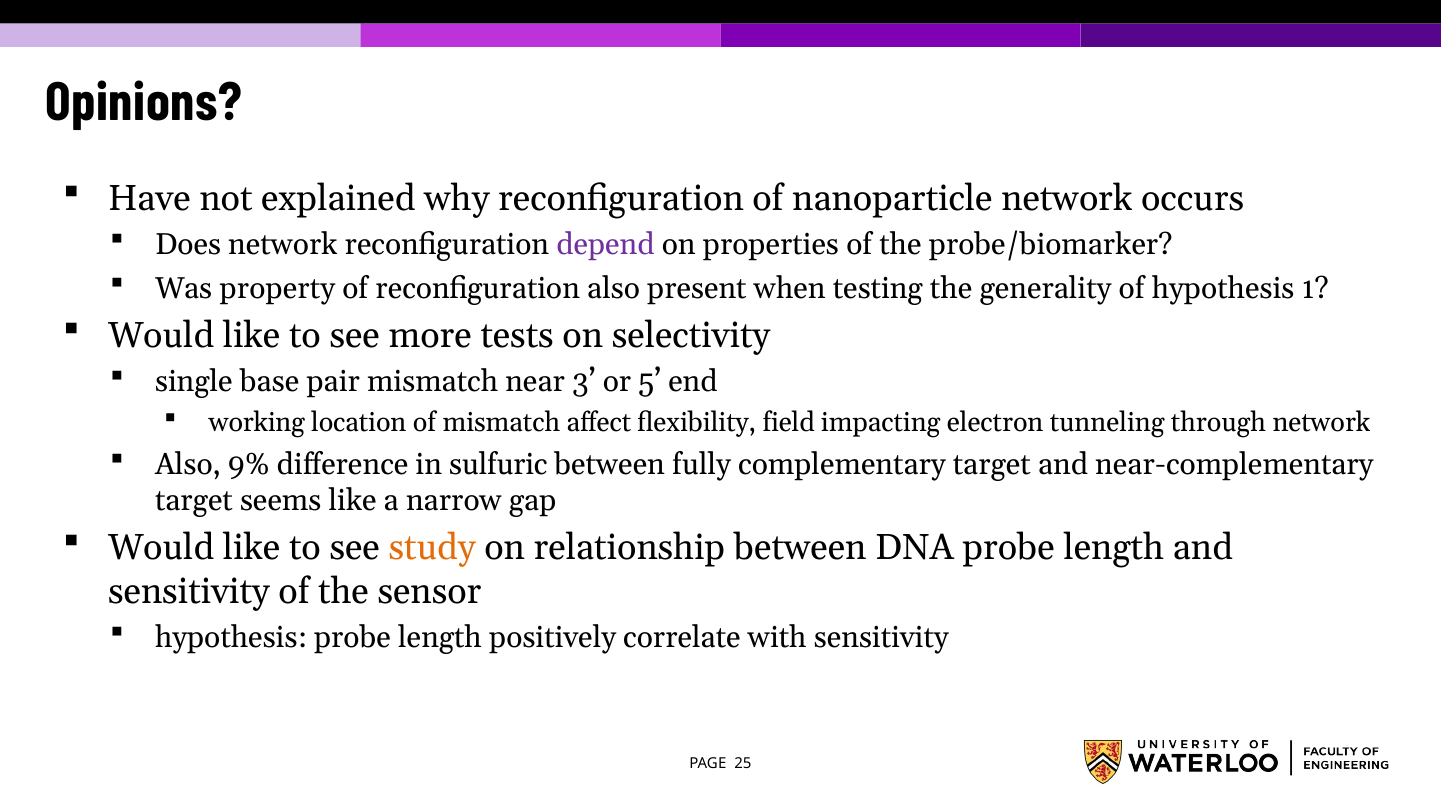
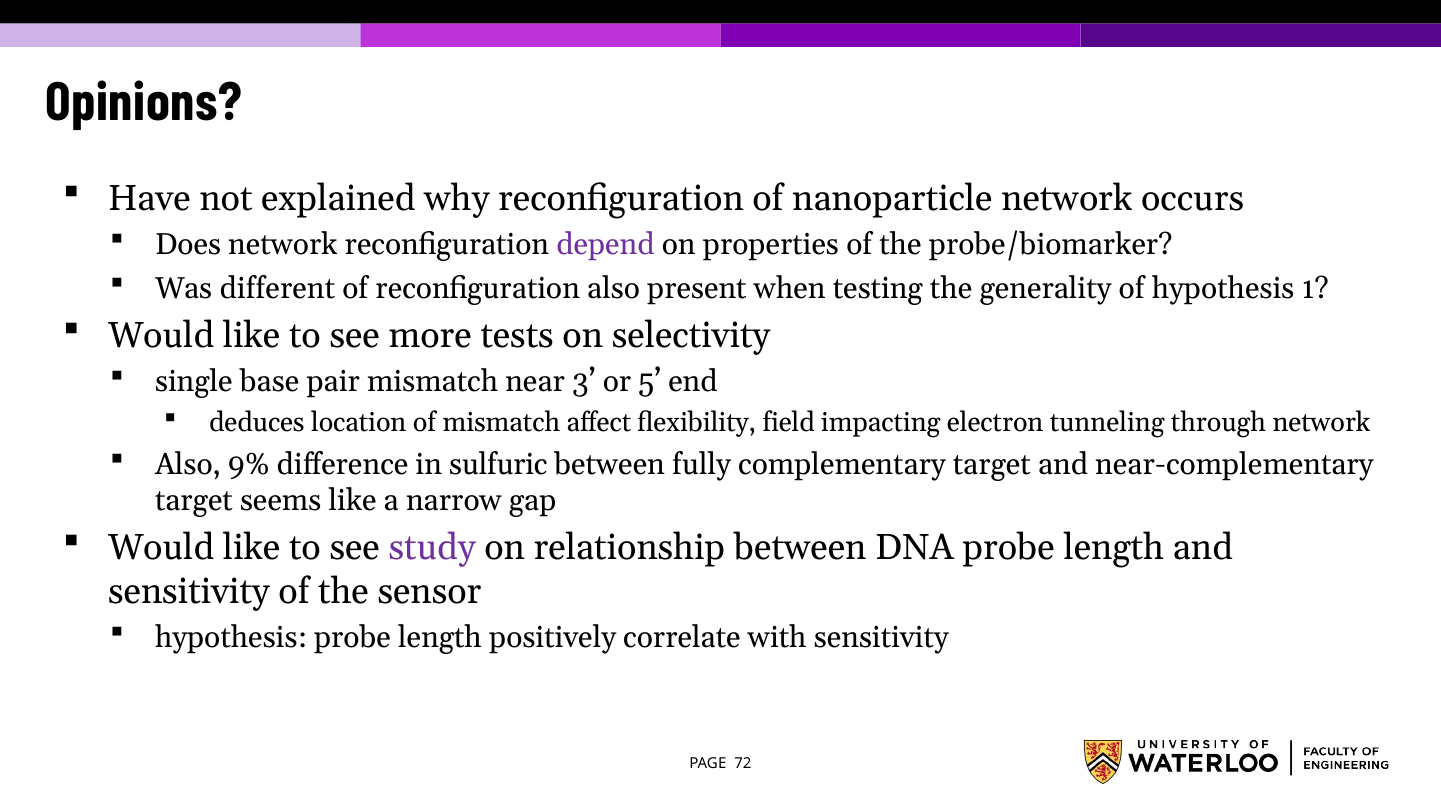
property: property -> different (277, 288)
working: working -> deduces (257, 423)
study colour: orange -> purple (432, 548)
25: 25 -> 72 (743, 763)
